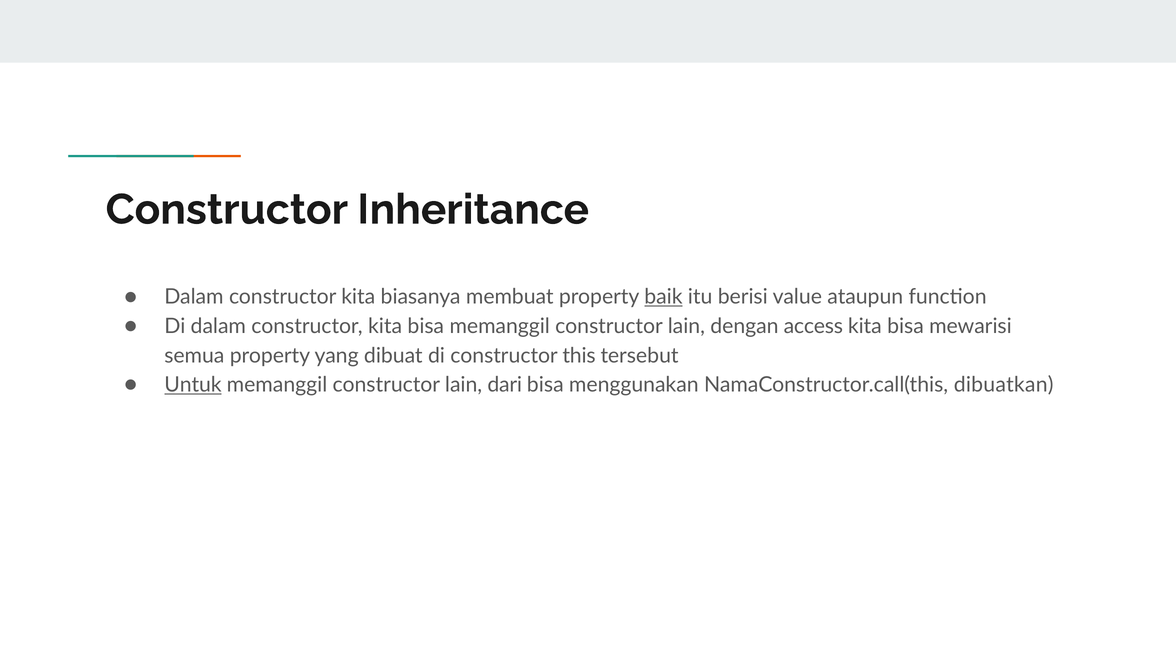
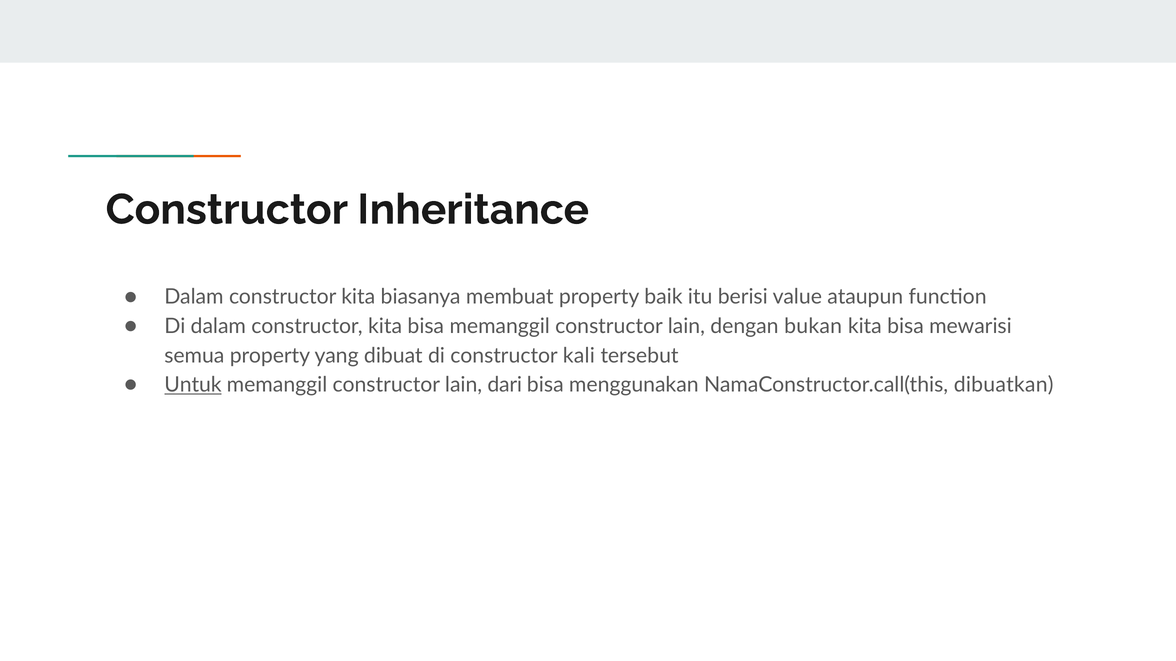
baik underline: present -> none (663, 297)
access: access -> bukan (813, 326)
this: this -> kali (579, 356)
